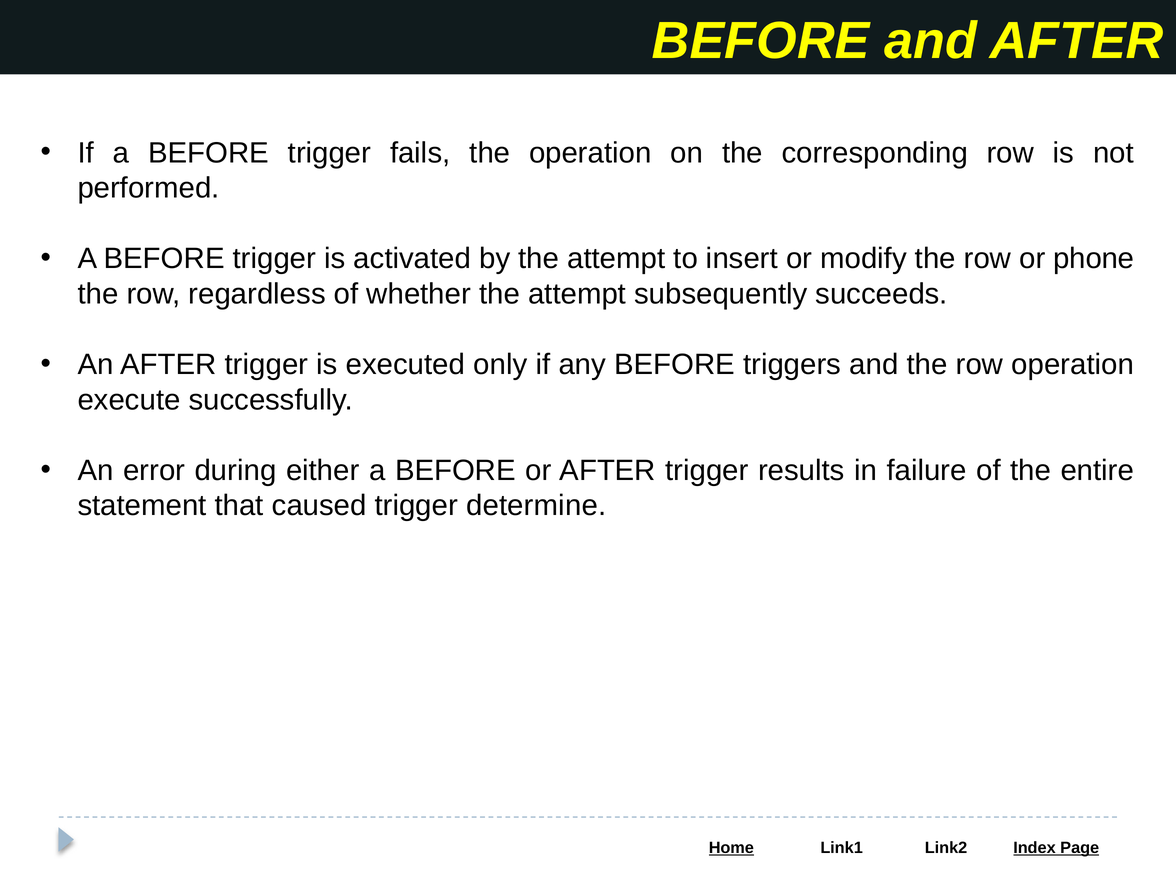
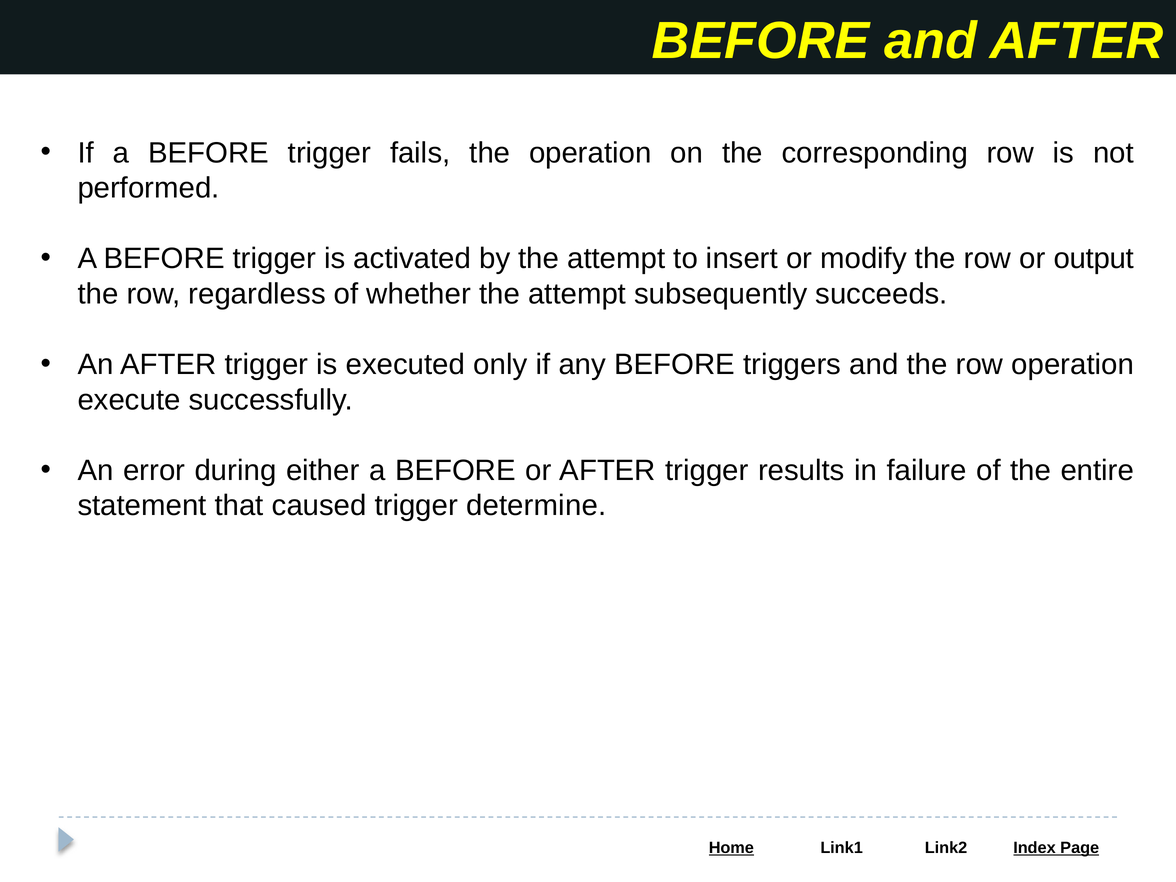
phone: phone -> output (1094, 259)
